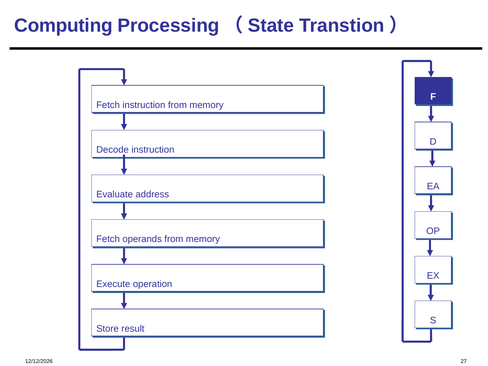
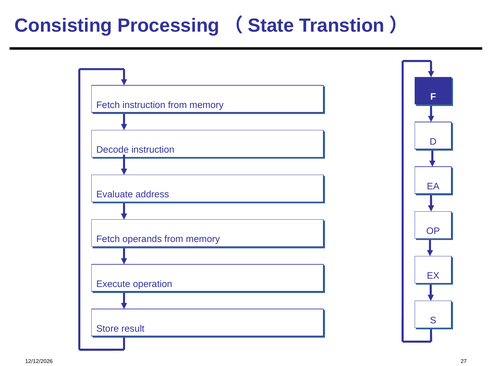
Computing: Computing -> Consisting (63, 26)
